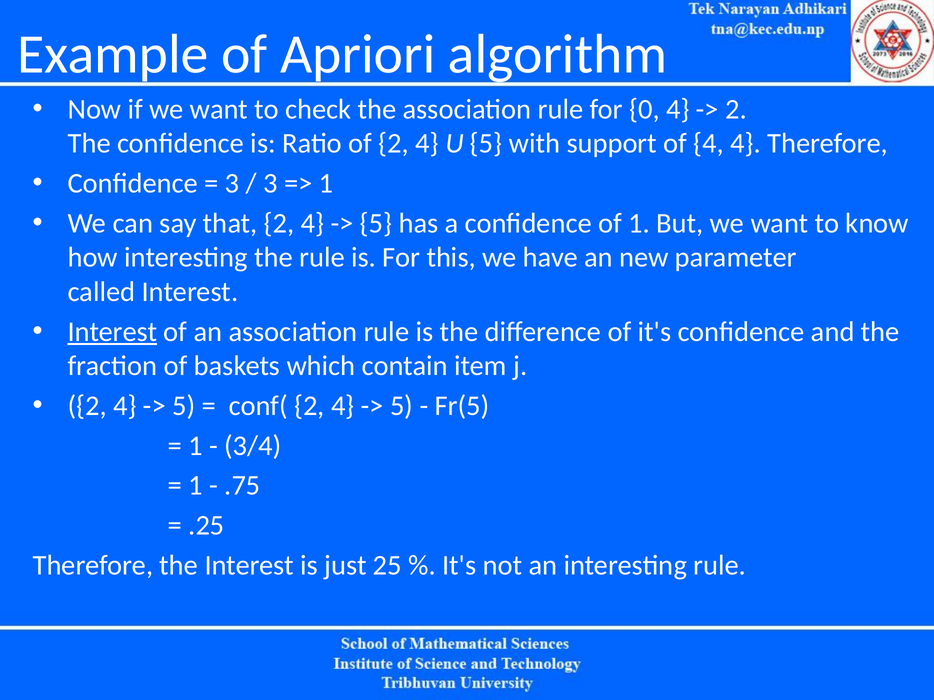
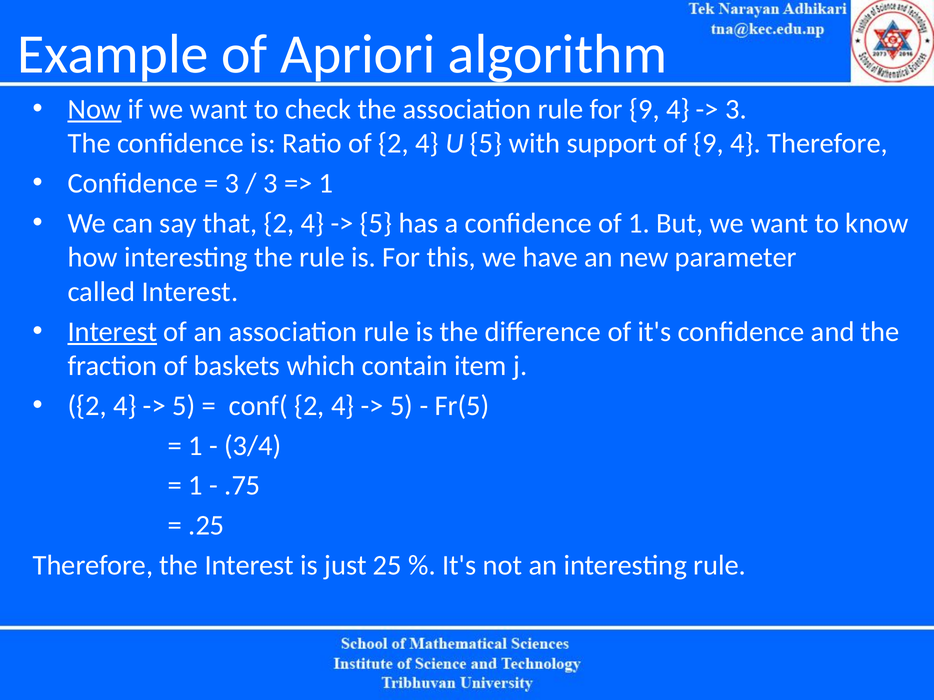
Now underline: none -> present (95, 109)
for 0: 0 -> 9 (644, 109)
2: 2 -> 3 (736, 109)
of 4: 4 -> 9 (709, 144)
